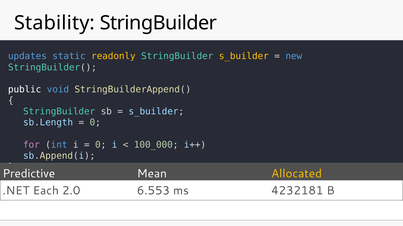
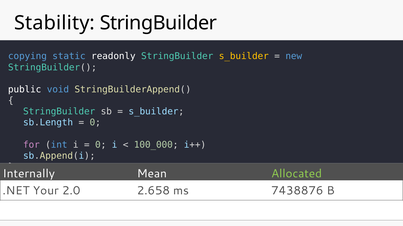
updates: updates -> copying (27, 56)
readonly colour: yellow -> white (113, 56)
Predictive: Predictive -> Internally (29, 174)
Allocated colour: yellow -> light green (297, 174)
Each: Each -> Your (46, 191)
6.553: 6.553 -> 2.658 (153, 191)
4232181: 4232181 -> 7438876 (297, 191)
